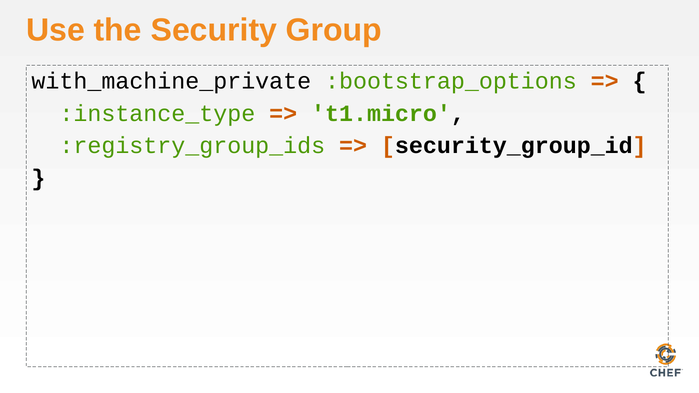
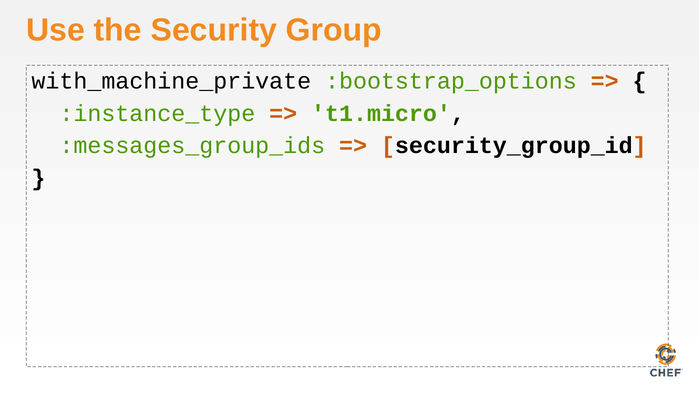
:registry_group_ids: :registry_group_ids -> :messages_group_ids (192, 146)
